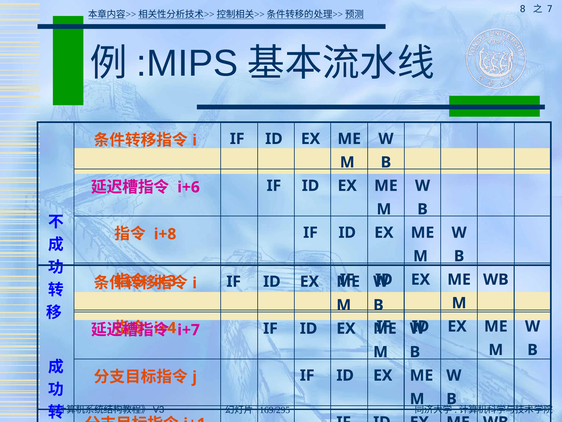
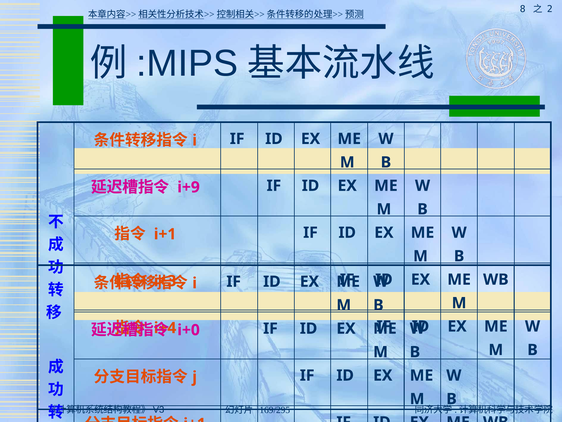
7: 7 -> 2 (550, 9)
i+6: i+6 -> i+9 (189, 187)
i+8: i+8 -> i+1 (165, 234)
i+7: i+7 -> i+0 (189, 330)
